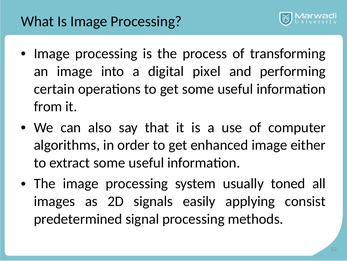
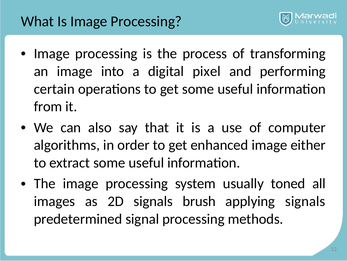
easily: easily -> brush (199, 201)
applying consist: consist -> signals (305, 201)
